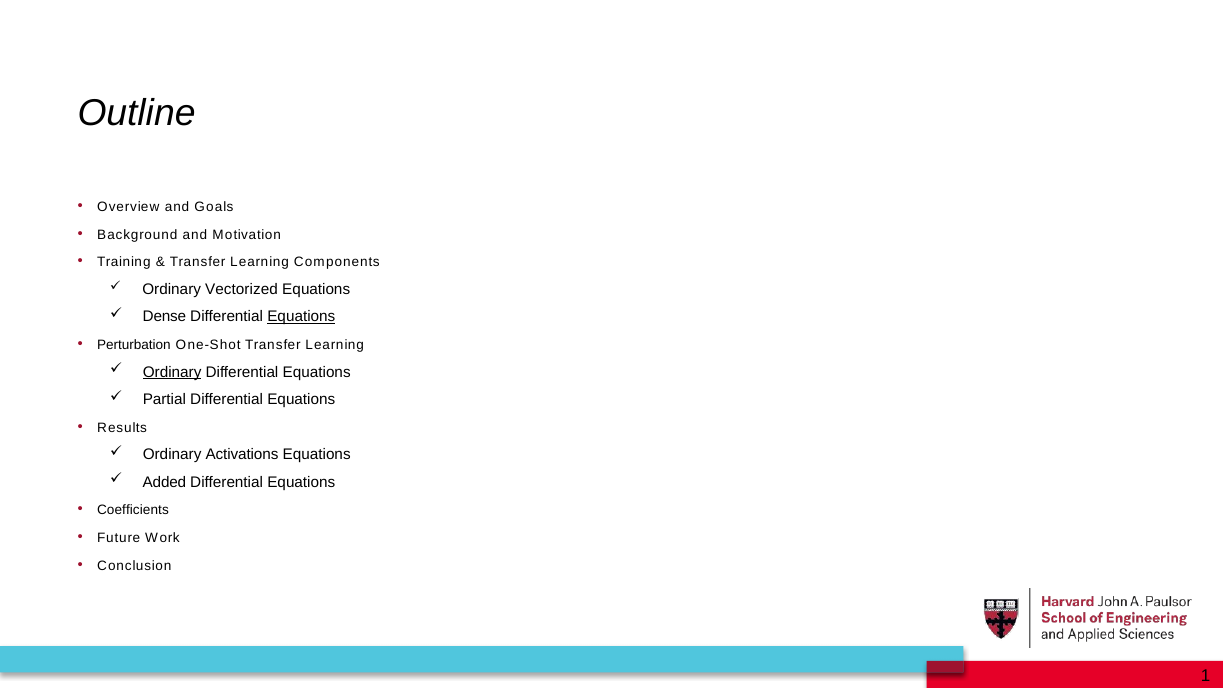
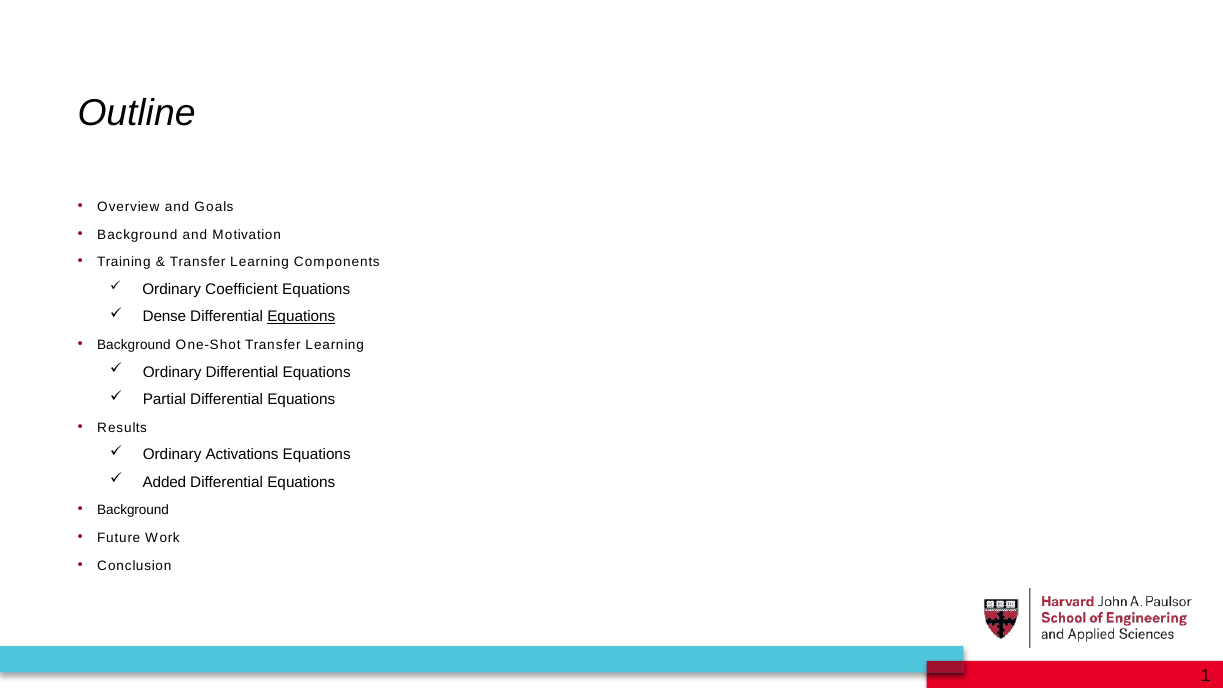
Vectorized: Vectorized -> Coefficient (242, 289)
Perturbation: Perturbation -> Background (134, 345)
Ordinary underline: present -> none (172, 372)
Coefficients: Coefficients -> Background (133, 510)
